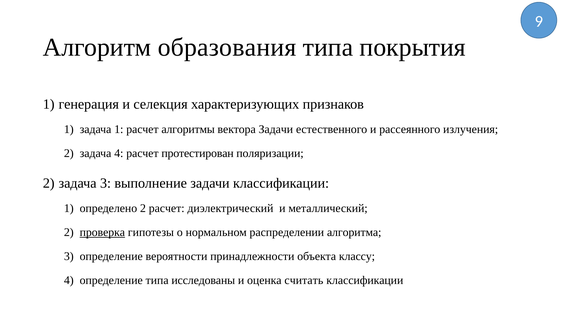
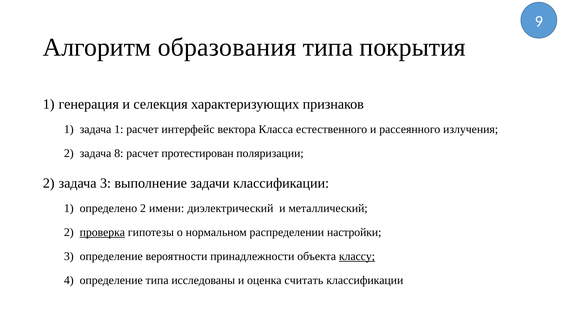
алгоритмы: алгоритмы -> интерфейс (188, 129)
вектора Задачи: Задачи -> Класса (276, 129)
задача 4: 4 -> 8 (119, 153)
2 расчет: расчет -> имени (167, 208)
алгоритма: алгоритма -> настройки (354, 232)
классу underline: none -> present (357, 256)
